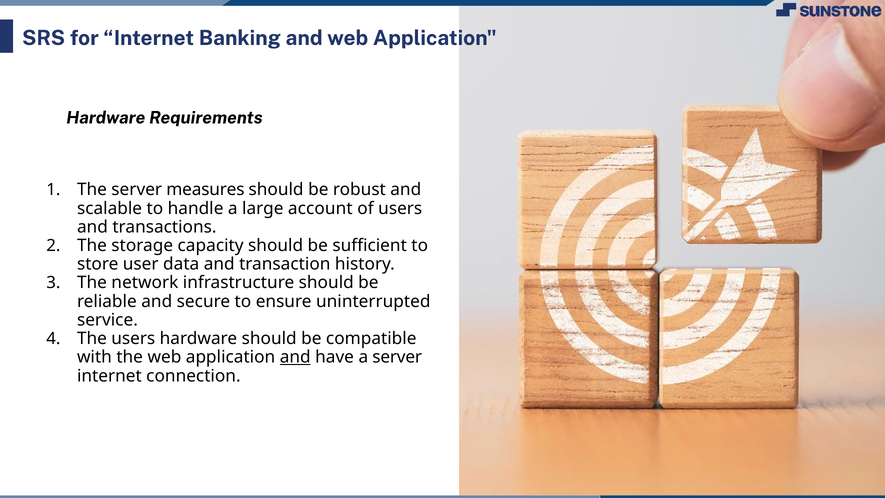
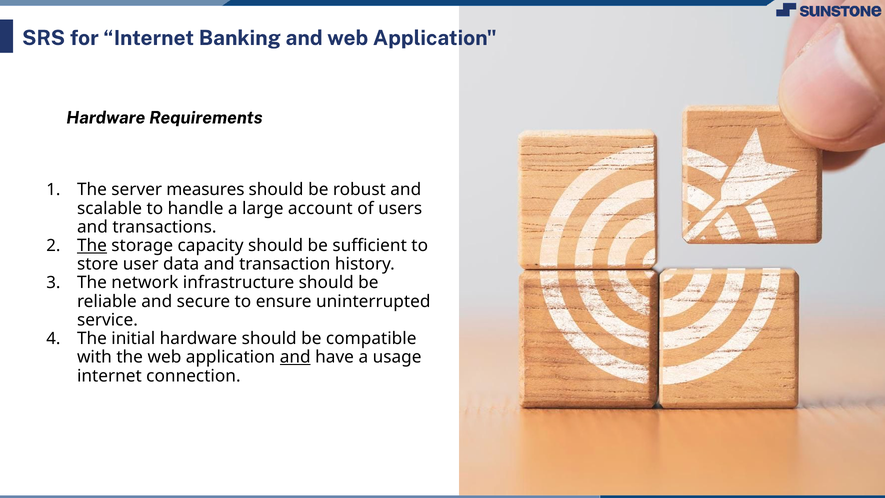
The underline: none -> present (92, 246)
The users: users -> initial (133, 339)
a server: server -> usage (397, 357)
